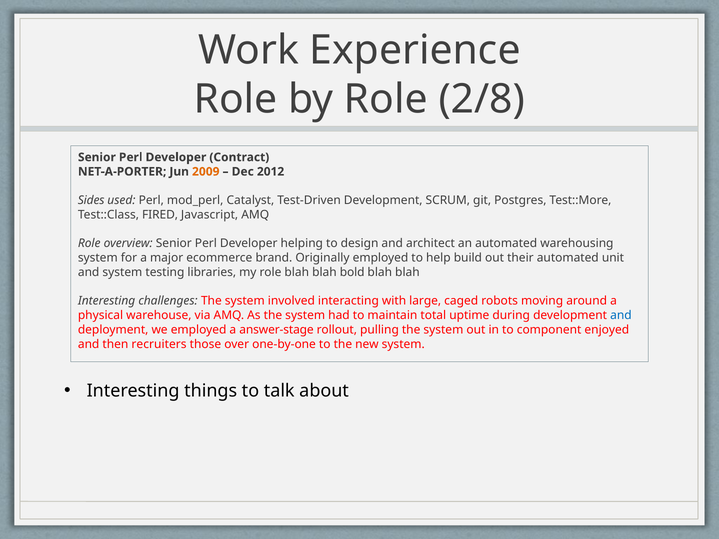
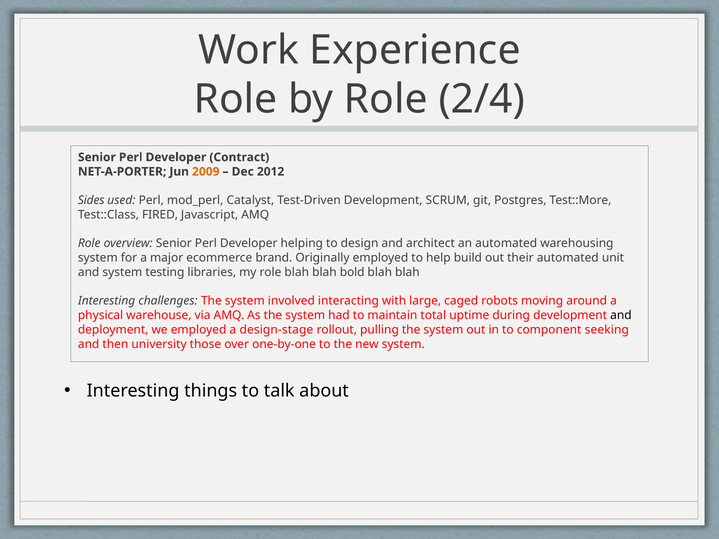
2/8: 2/8 -> 2/4 (482, 99)
and colour: blue -> black (621, 316)
answer-stage: answer-stage -> design-stage (276, 330)
enjoyed: enjoyed -> seeking (607, 330)
recruiters: recruiters -> university (159, 344)
